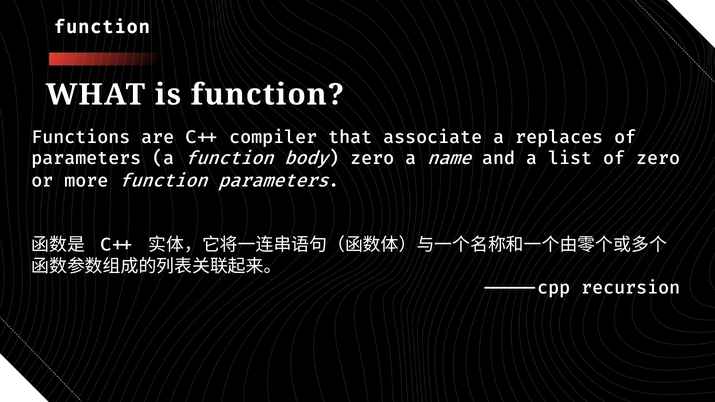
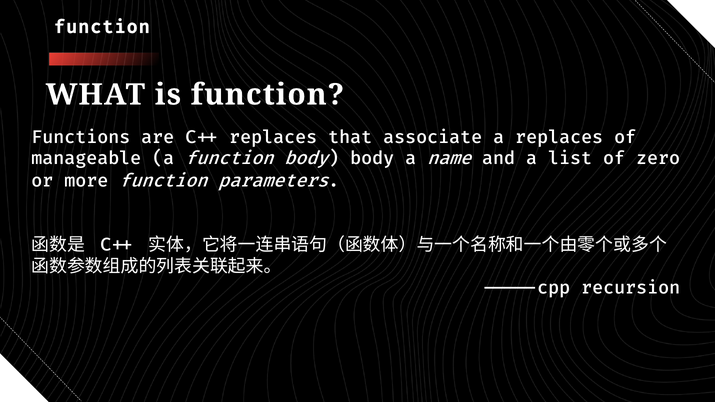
C++ compiler: compiler -> replaces (273, 137)
parameters: parameters -> manageable (86, 159)
body zero: zero -> body (372, 159)
